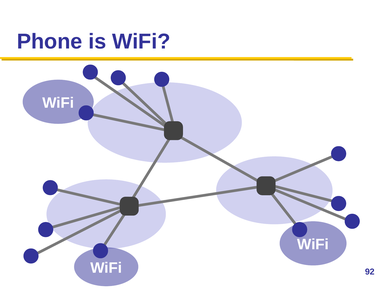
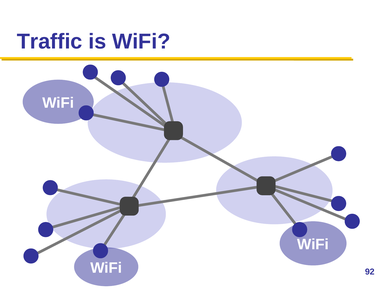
Phone: Phone -> Traffic (50, 41)
